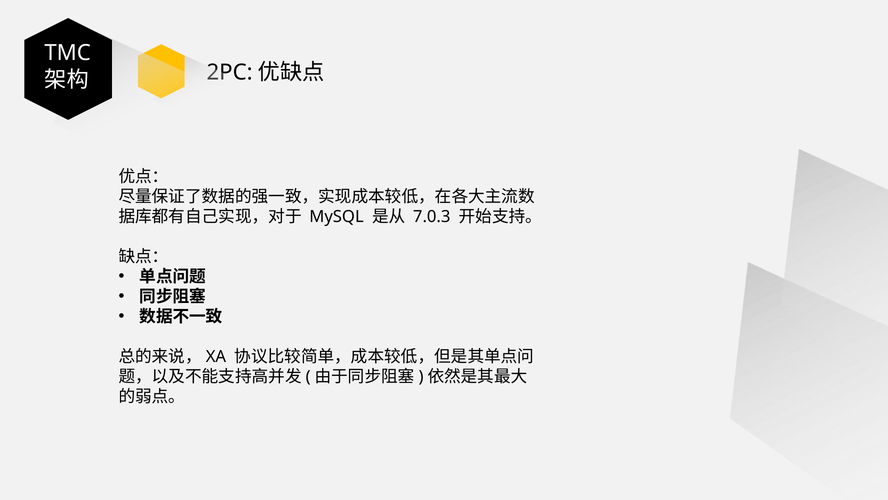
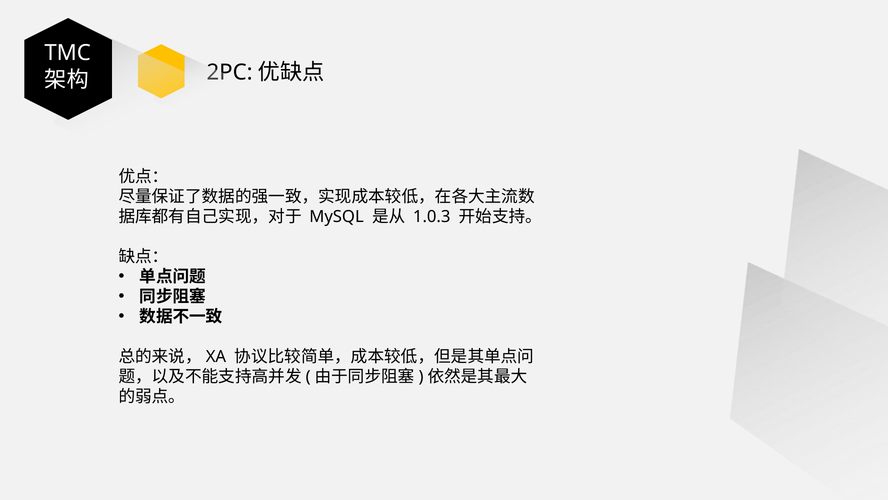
7.0.3: 7.0.3 -> 1.0.3 (432, 216)
